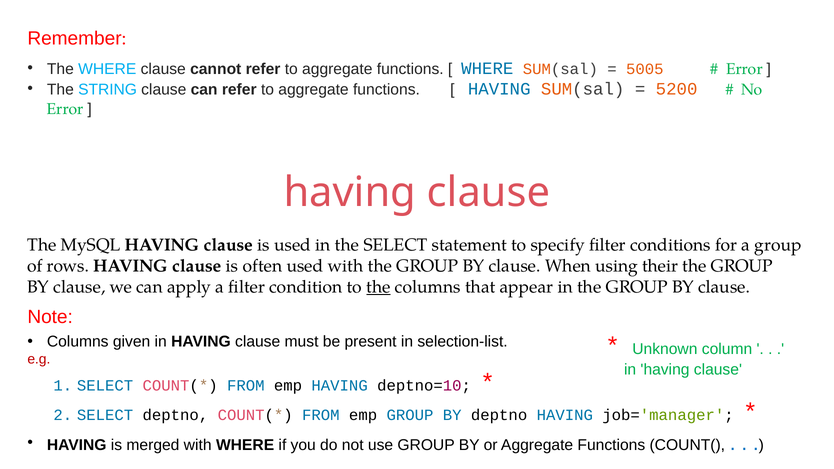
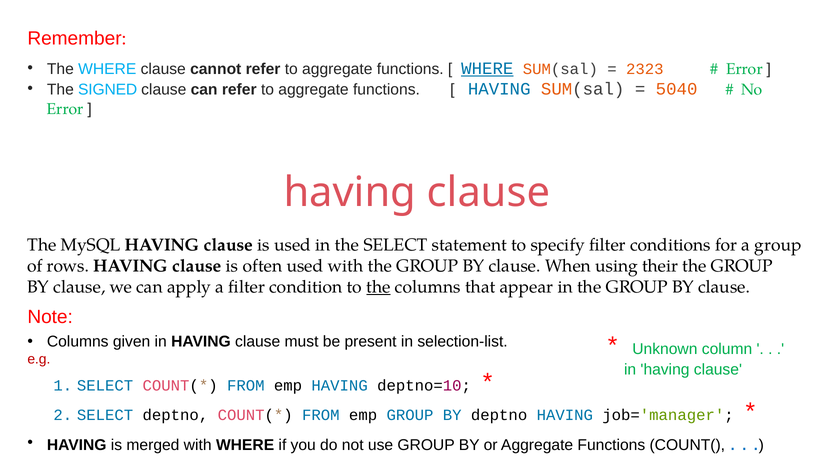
WHERE underline: none -> present (487, 68)
5005: 5005 -> 2323 (645, 69)
STRING: STRING -> SIGNED (108, 90)
5200: 5200 -> 5040 (677, 89)
